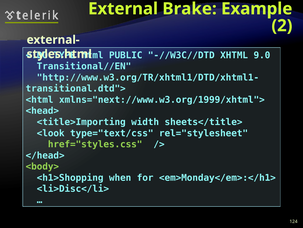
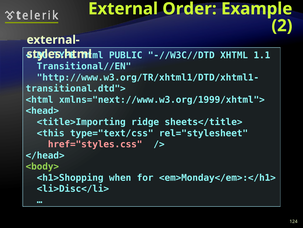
Brake: Brake -> Order (190, 9)
9.0: 9.0 -> 1.1 (262, 55)
width: width -> ridge (145, 122)
<look: <look -> <this (51, 133)
href="styles.css colour: light green -> pink (95, 144)
